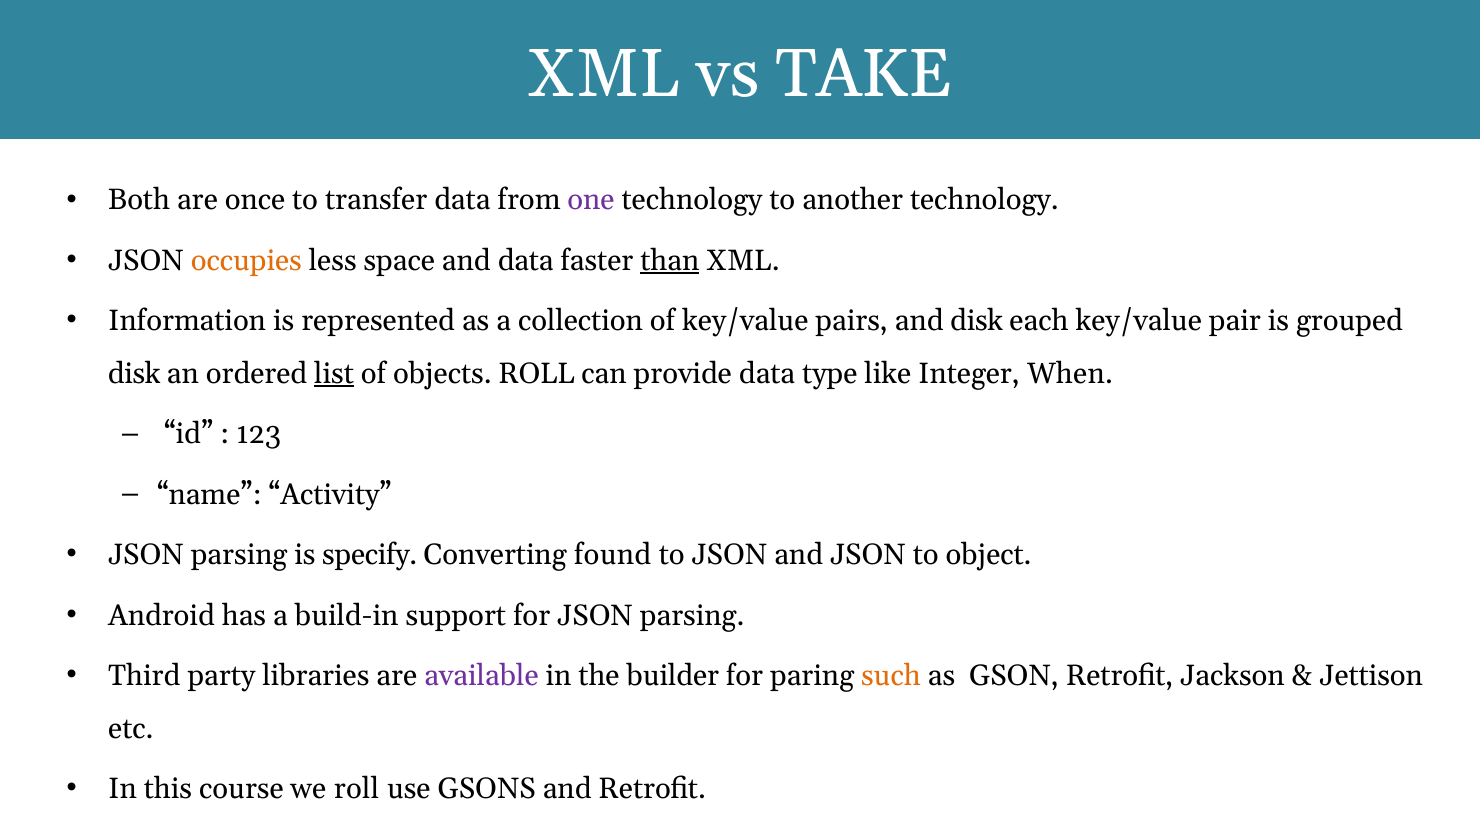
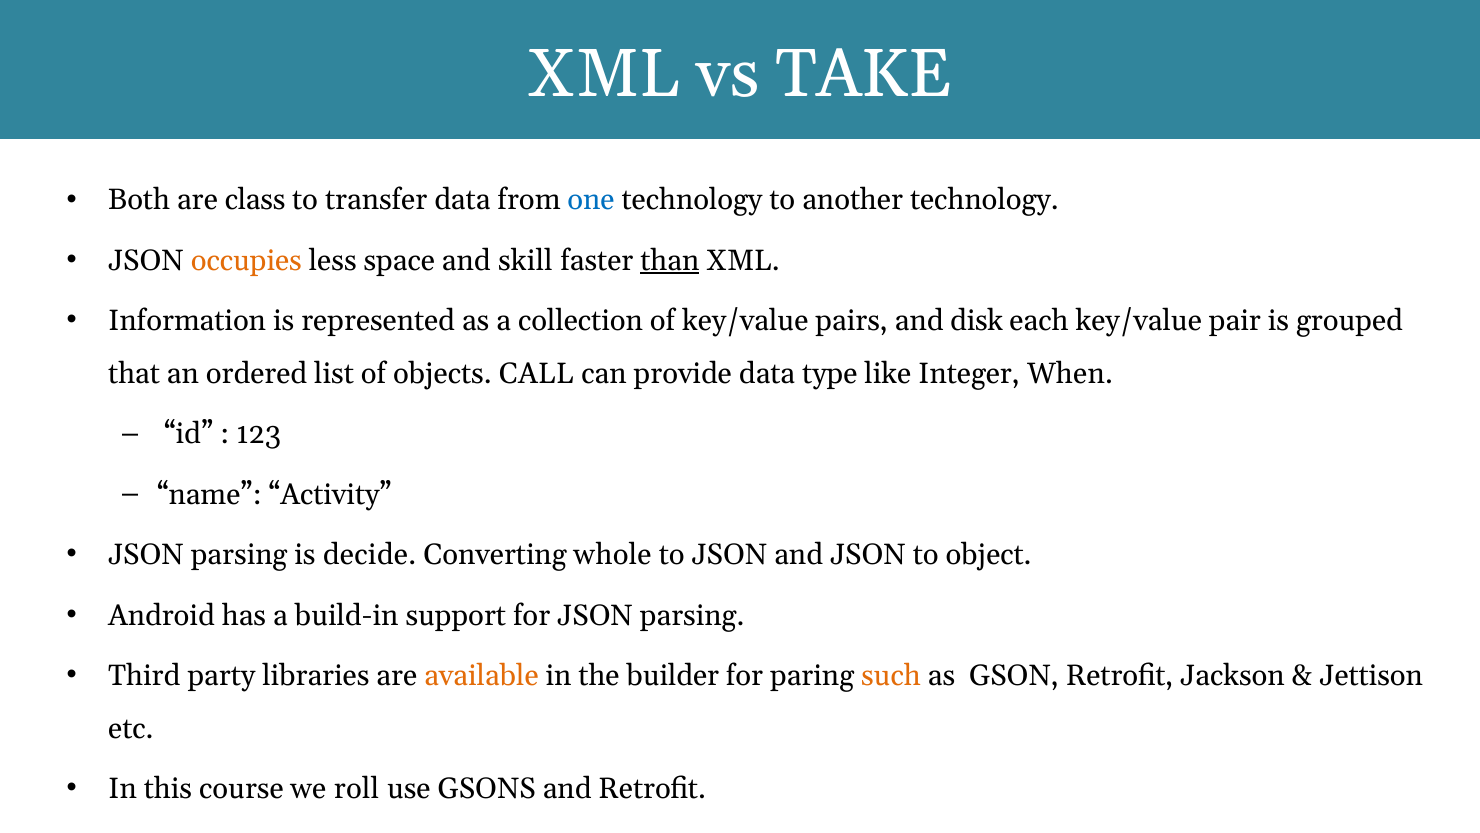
once: once -> class (255, 200)
one colour: purple -> blue (591, 200)
and data: data -> skill (525, 260)
disk: disk -> that (134, 373)
list underline: present -> none (334, 373)
objects ROLL: ROLL -> CALL (536, 373)
specify: specify -> decide (370, 555)
found: found -> whole (613, 555)
available colour: purple -> orange (481, 675)
